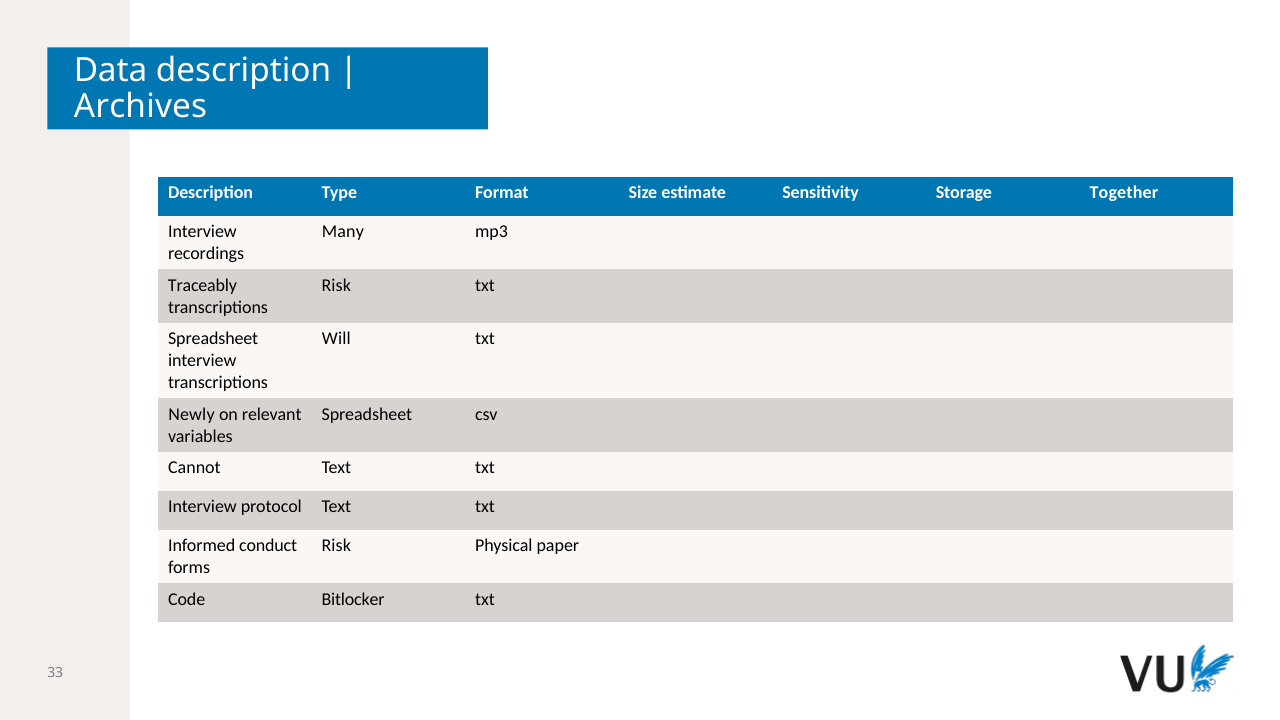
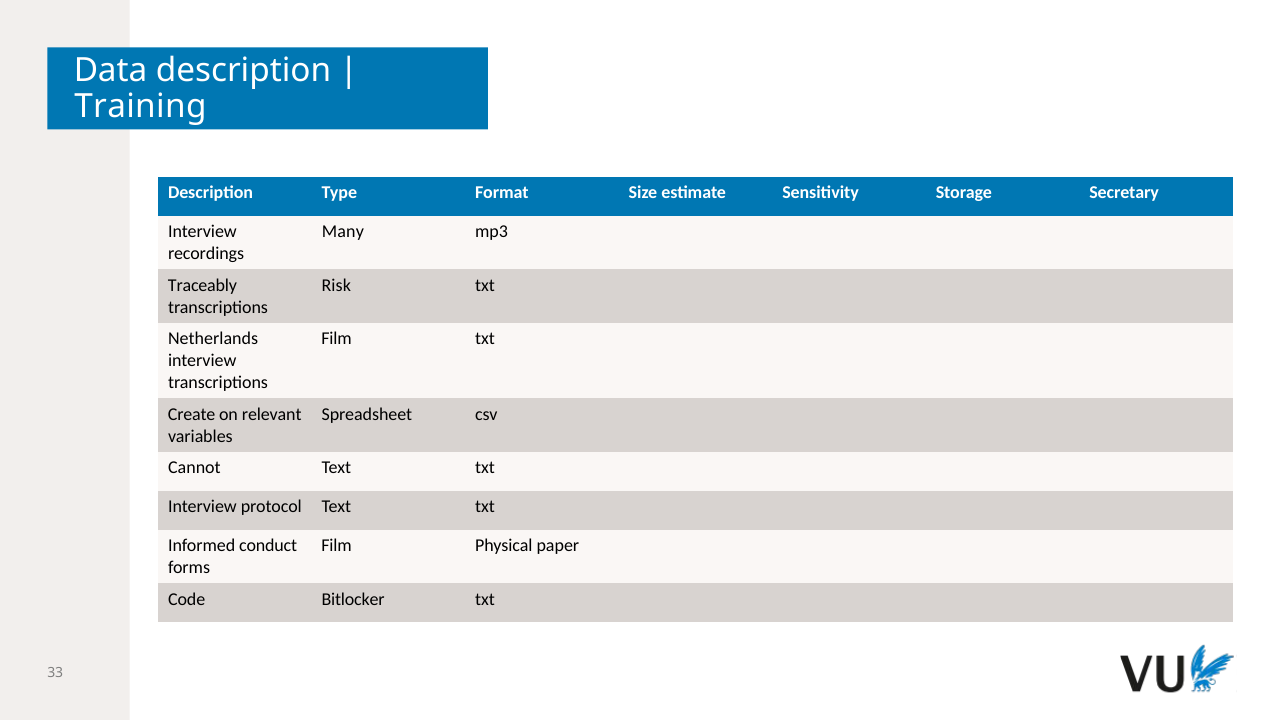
Archives: Archives -> Training (140, 106)
Together: Together -> Secretary (1124, 193)
Spreadsheet: Spreadsheet -> Netherlands (213, 339)
Will: Will -> Film (336, 339)
Newly: Newly -> Create (192, 414)
Risk: Risk -> Film (336, 546)
